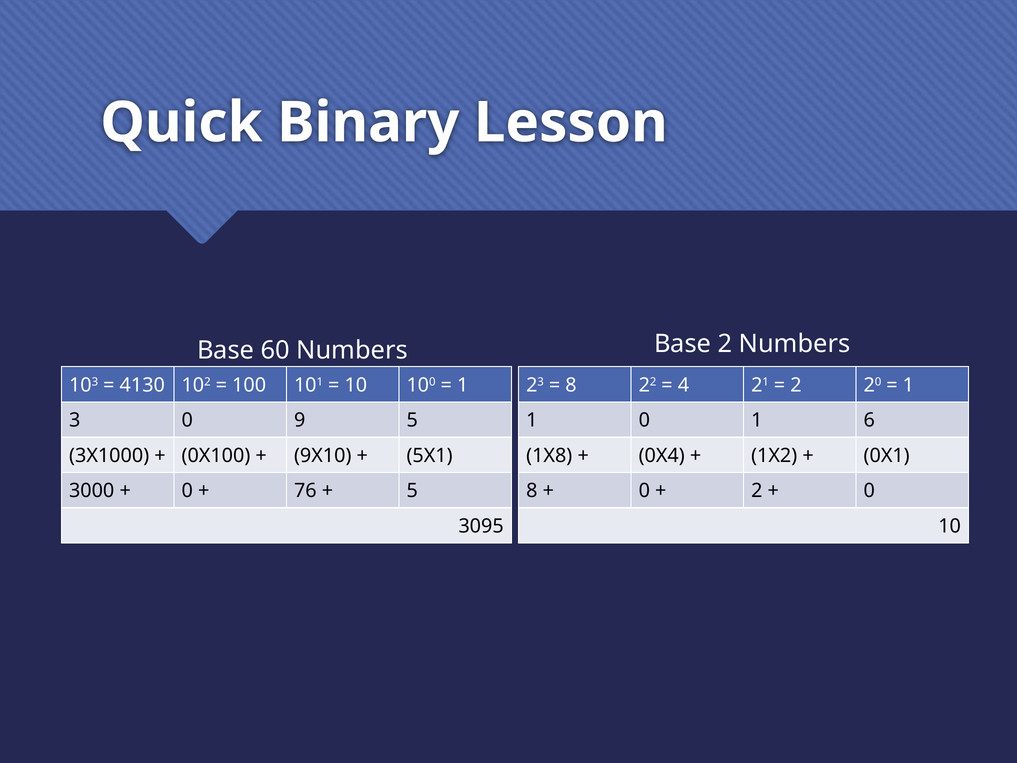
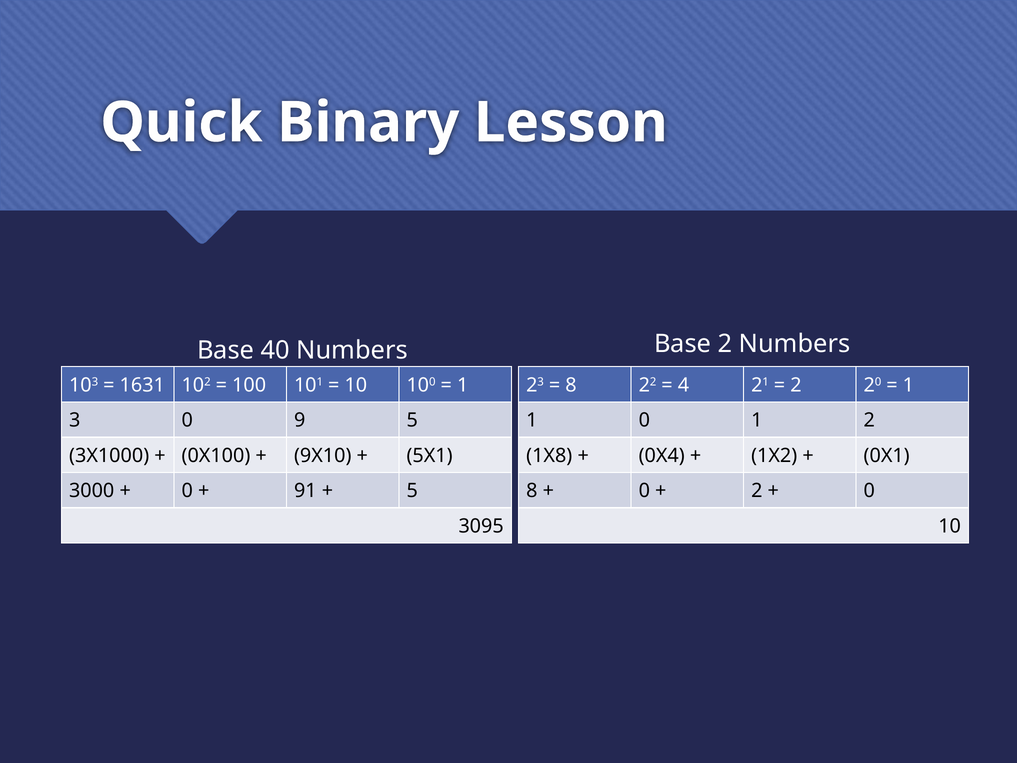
60: 60 -> 40 (275, 350)
4130: 4130 -> 1631 (142, 385)
1 6: 6 -> 2 (869, 420)
76: 76 -> 91 (305, 491)
